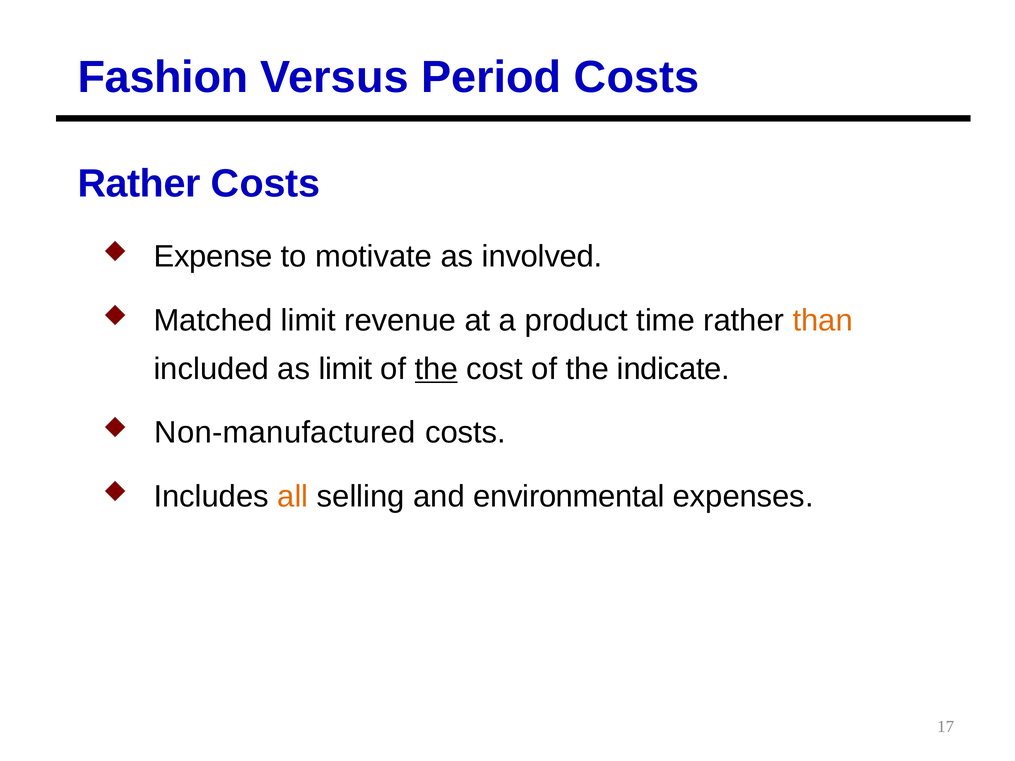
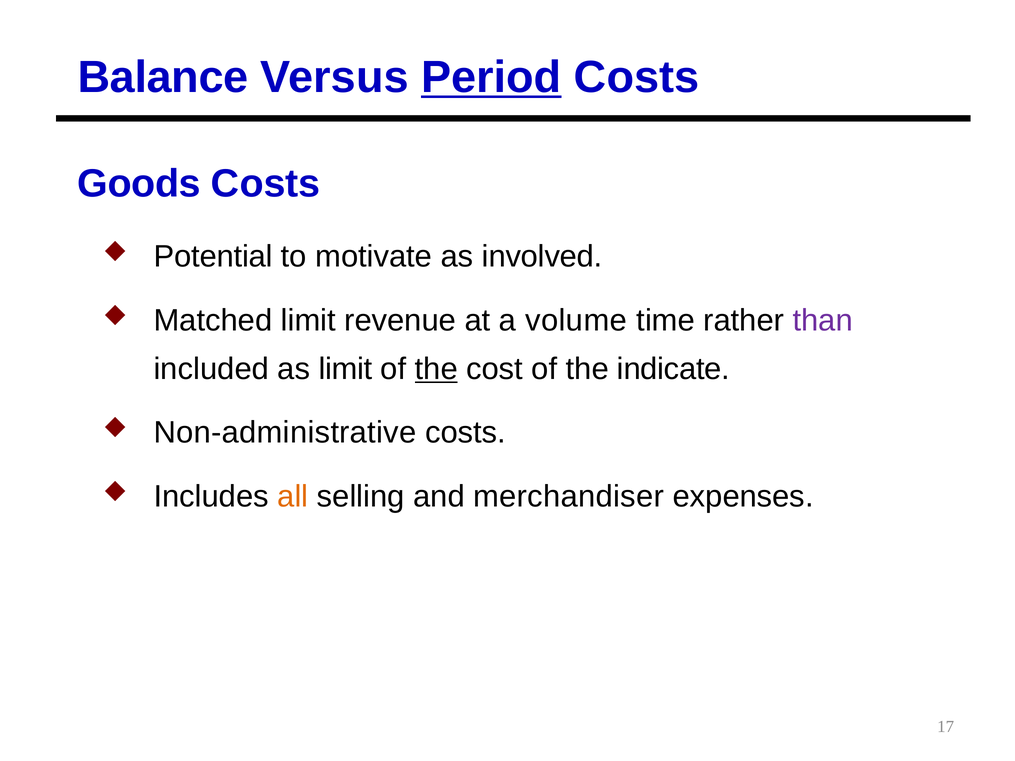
Fashion: Fashion -> Balance (163, 77)
Period underline: none -> present (491, 77)
Rather: Rather -> Goods (139, 184)
Expense: Expense -> Potential (213, 257)
product: product -> volume (576, 321)
than colour: orange -> purple (823, 321)
Non-manufactured: Non-manufactured -> Non-administrative (285, 433)
environmental: environmental -> merchandiser (569, 497)
